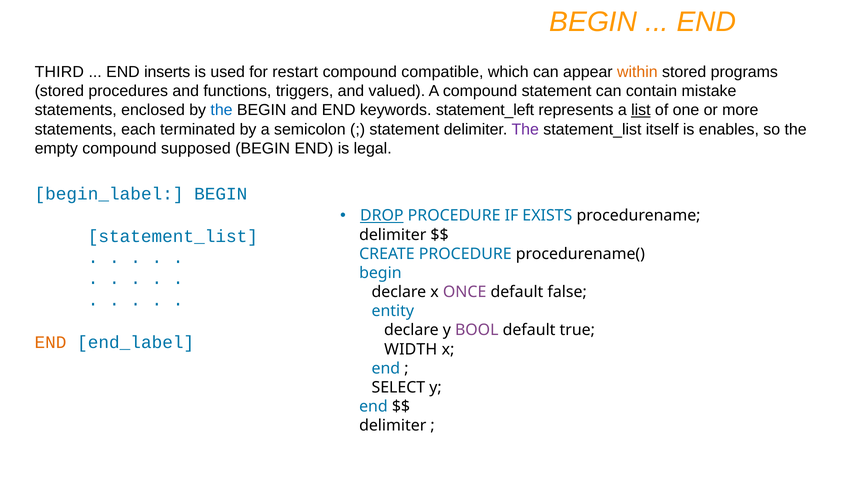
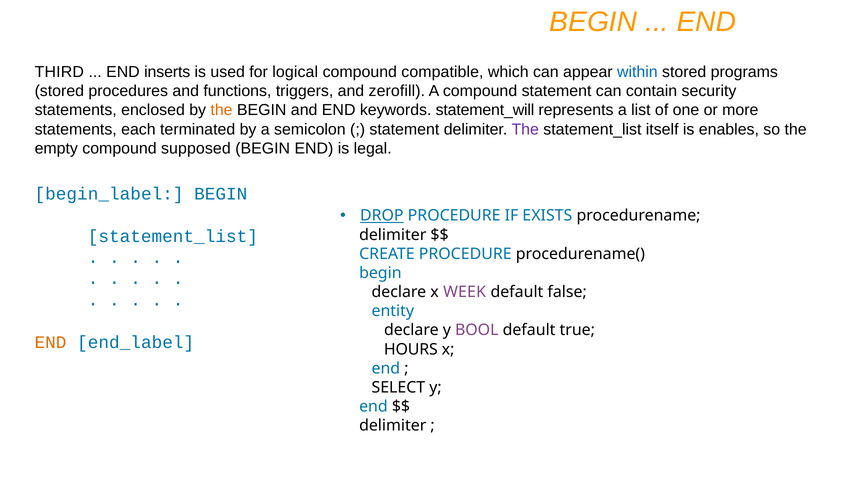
restart: restart -> logical (295, 72)
within colour: orange -> blue (637, 72)
valued: valued -> zerofill (397, 91)
mistake: mistake -> security (709, 91)
the colour: blue -> orange (222, 110)
statement_left: statement_left -> statement_will (485, 110)
list underline: present -> none (641, 110)
ONCE: ONCE -> WEEK (465, 292)
WIDTH: WIDTH -> HOURS (411, 350)
